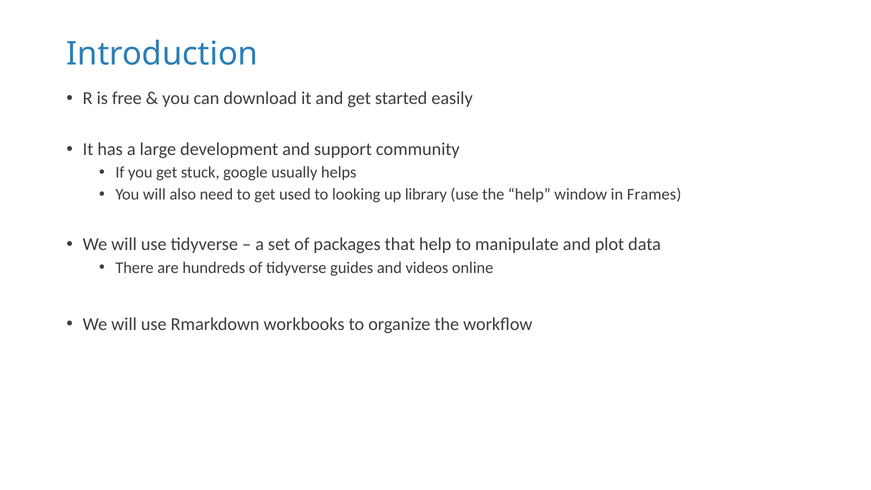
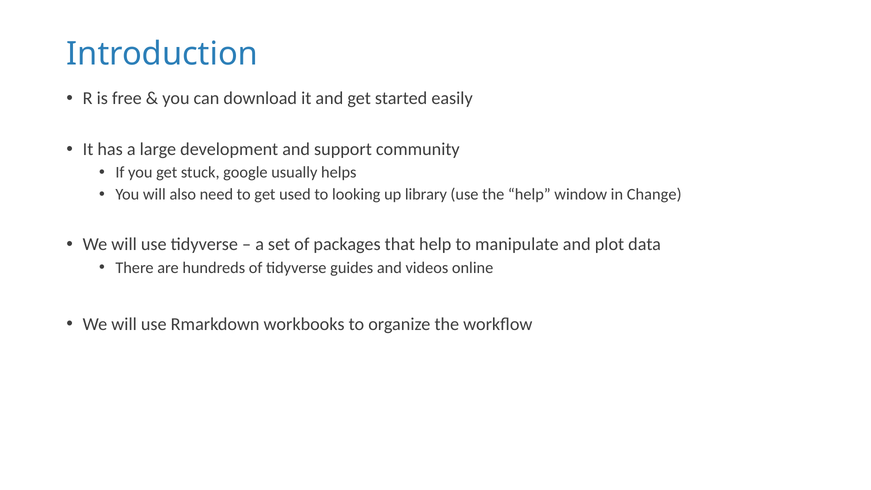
Frames: Frames -> Change (654, 195)
